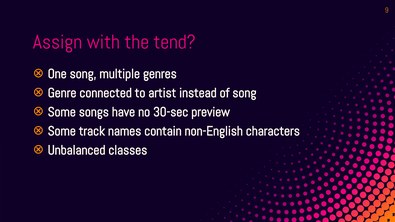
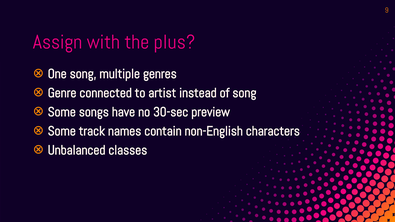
tend: tend -> plus (175, 42)
